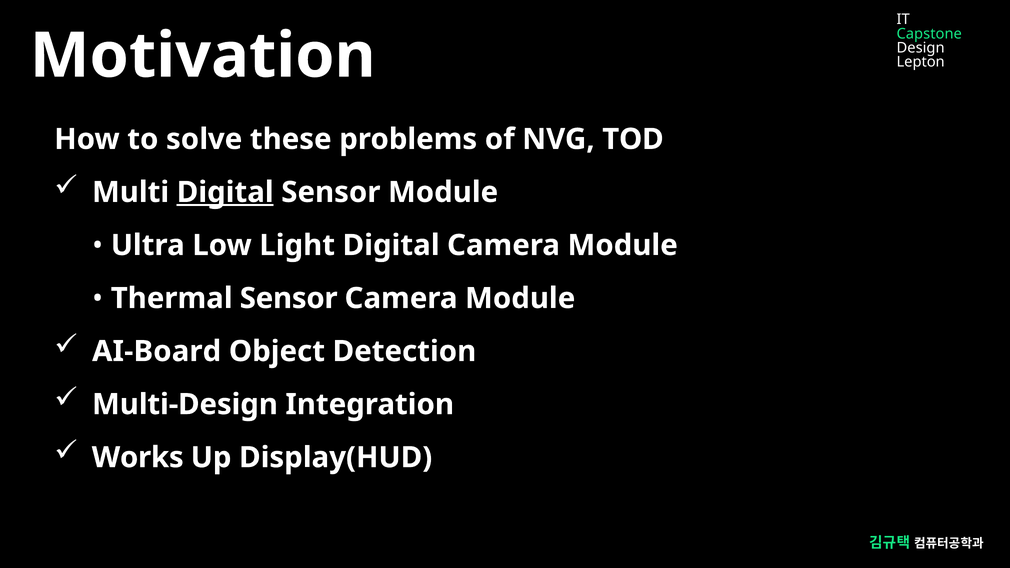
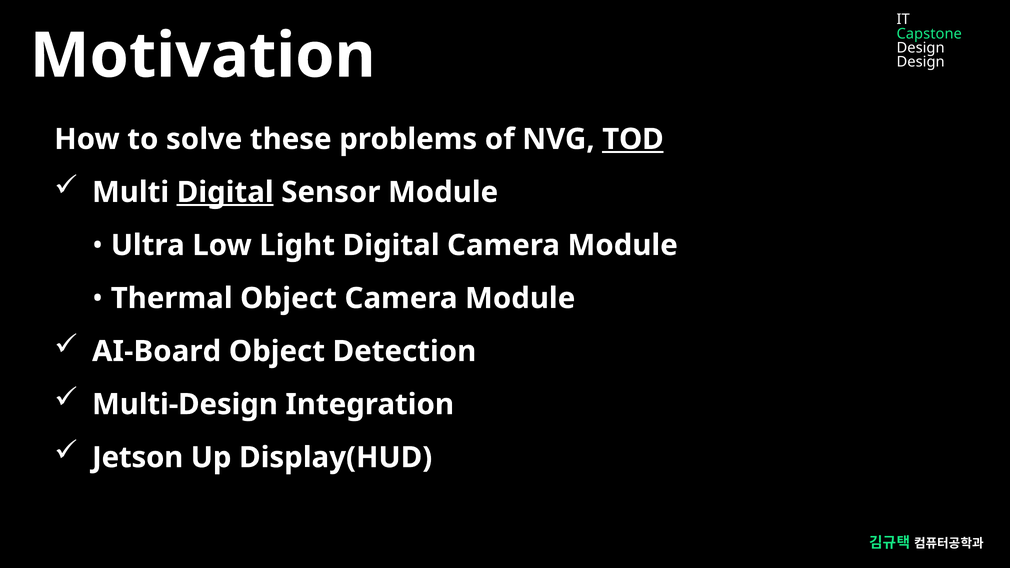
Lepton: Lepton -> Design (921, 62)
TOD underline: none -> present (633, 139)
Thermal Sensor: Sensor -> Object (288, 298)
Works: Works -> Jetson (138, 458)
